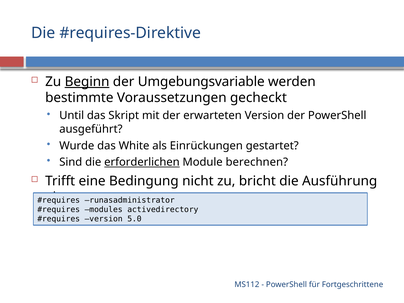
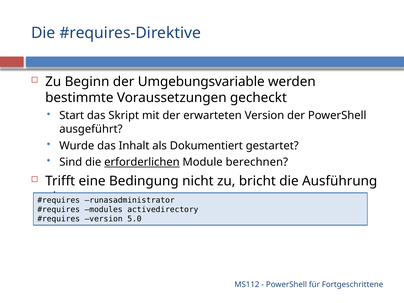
Beginn underline: present -> none (87, 82)
Until: Until -> Start (72, 116)
White: White -> Inhalt (134, 146)
Einrückungen: Einrückungen -> Dokumentiert (206, 146)
